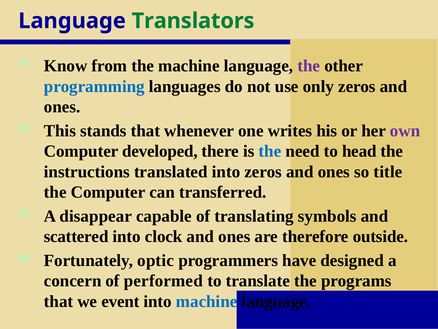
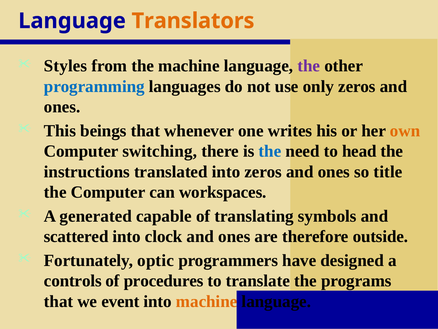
Translators colour: green -> orange (193, 21)
Know: Know -> Styles (66, 66)
stands: stands -> beings (103, 131)
own colour: purple -> orange (405, 131)
developed: developed -> switching (160, 151)
transferred: transferred -> workspaces (223, 192)
disappear: disappear -> generated (96, 216)
concern: concern -> controls (73, 281)
performed: performed -> procedures (164, 281)
machine colour: blue -> orange (207, 301)
